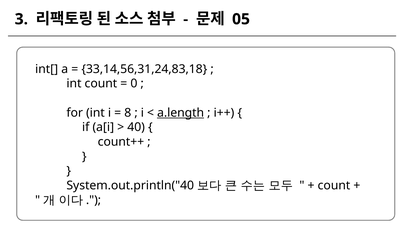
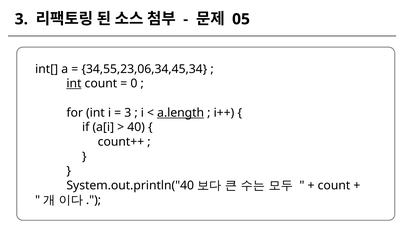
33,14,56,31,24,83,18: 33,14,56,31,24,83,18 -> 34,55,23,06,34,45,34 (144, 69)
int underline: none -> present (74, 84)
8: 8 -> 3 (128, 113)
